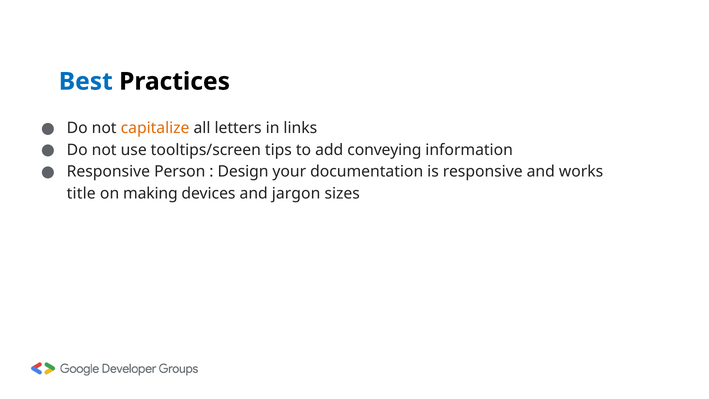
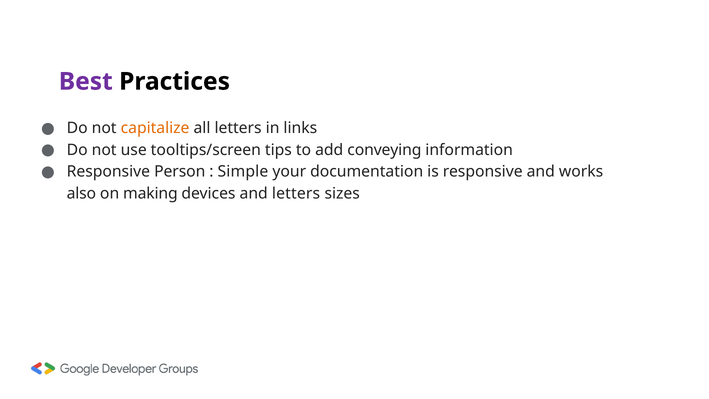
Best colour: blue -> purple (86, 82)
Design: Design -> Simple (243, 172)
title: title -> also (81, 193)
and jargon: jargon -> letters (296, 193)
